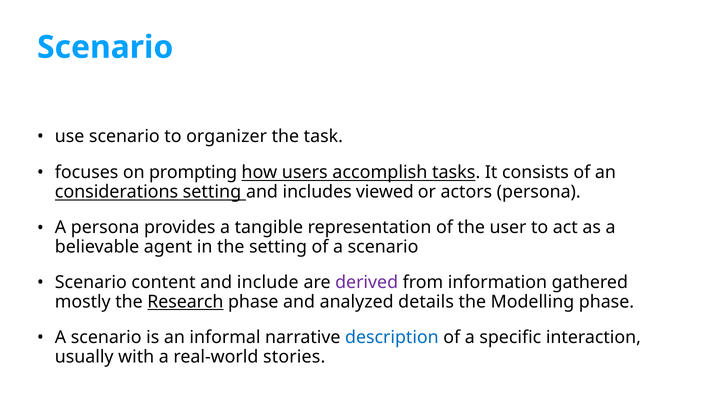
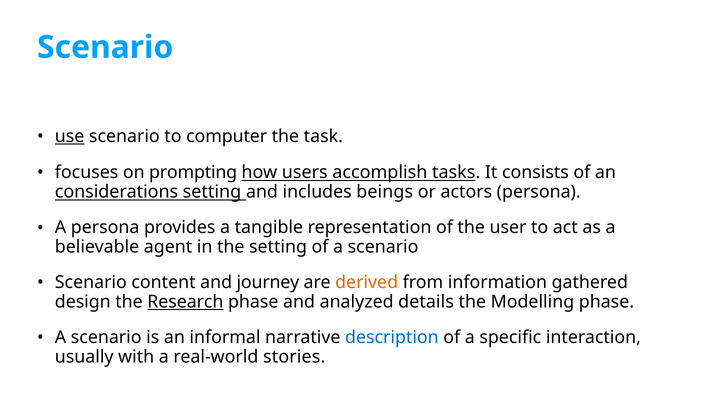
use underline: none -> present (70, 136)
organizer: organizer -> computer (227, 136)
viewed: viewed -> beings (385, 192)
include: include -> journey (268, 282)
derived colour: purple -> orange (367, 282)
mostly: mostly -> design (83, 301)
